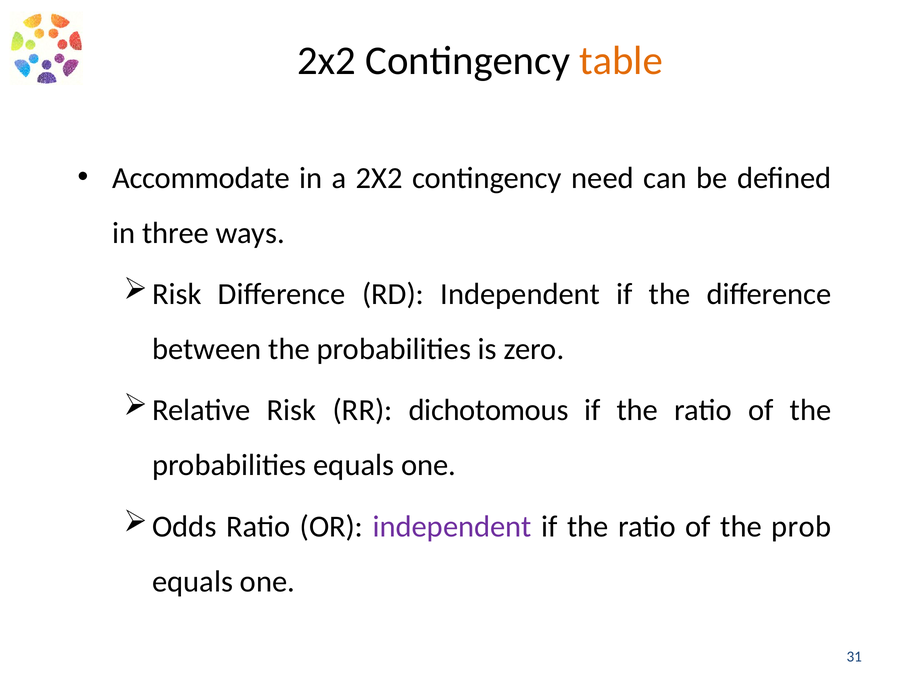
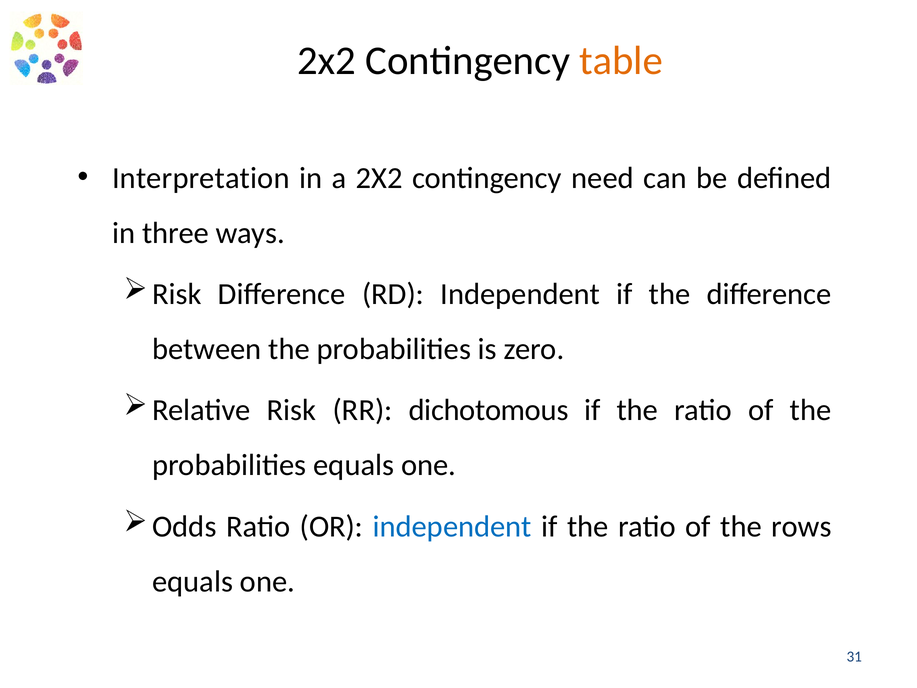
Accommodate: Accommodate -> Interpretation (201, 178)
independent colour: purple -> blue (452, 526)
prob: prob -> rows (802, 526)
